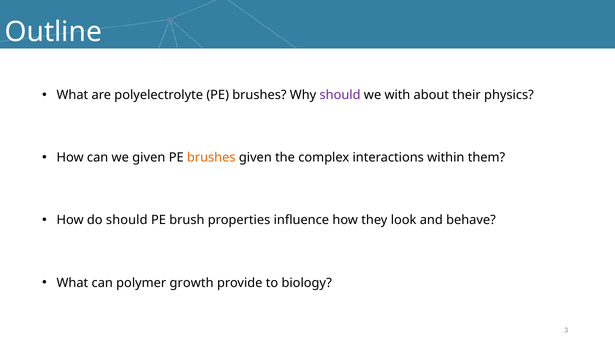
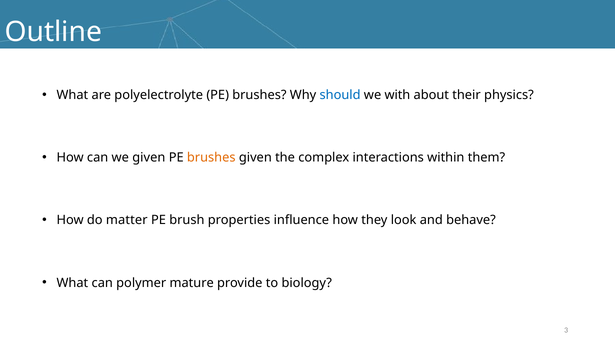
should colour: purple -> blue (340, 95)
do should: should -> matter (127, 220)
growth: growth -> mature (192, 283)
